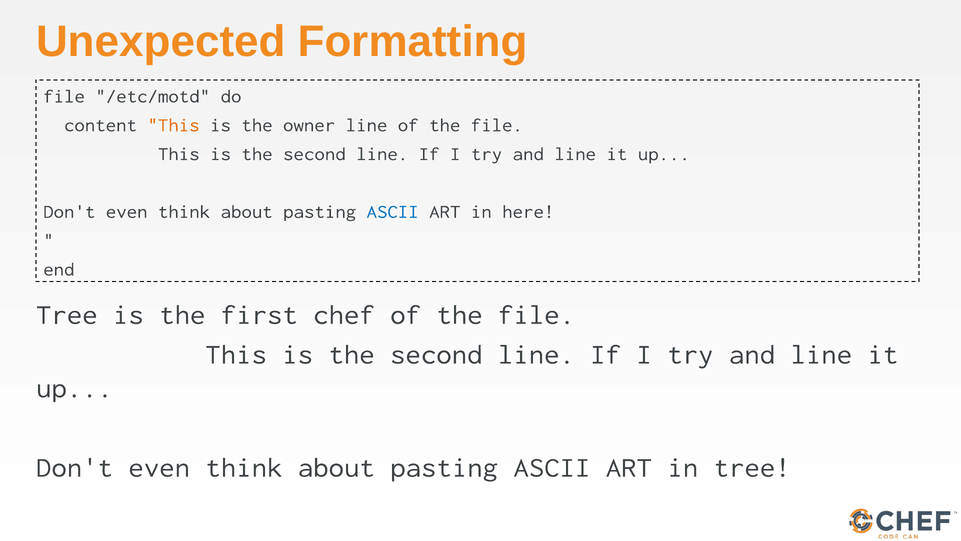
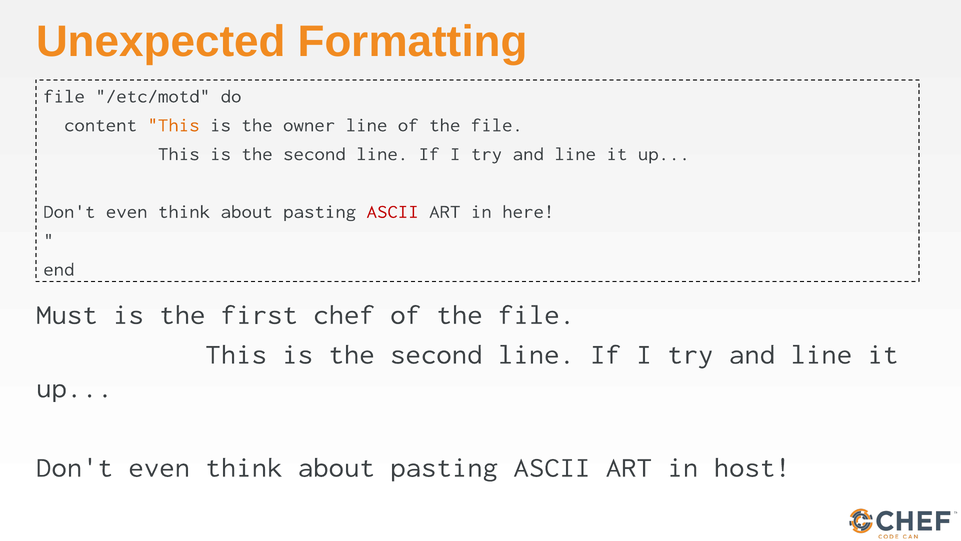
ASCII colour: blue -> red (393, 211)
Tree: Tree -> Must (67, 314)
in tree: tree -> host (752, 467)
